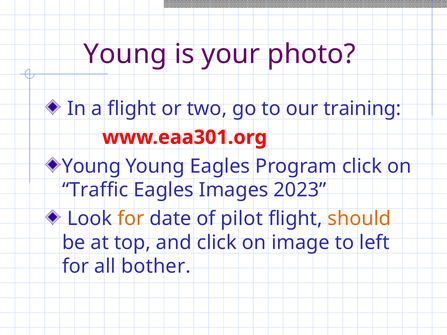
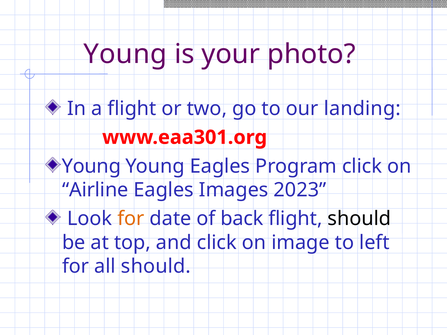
training: training -> landing (362, 109)
Traffic: Traffic -> Airline (95, 190)
pilot: pilot -> back (242, 219)
should colour: orange -> black (359, 219)
all bother: bother -> should (156, 267)
